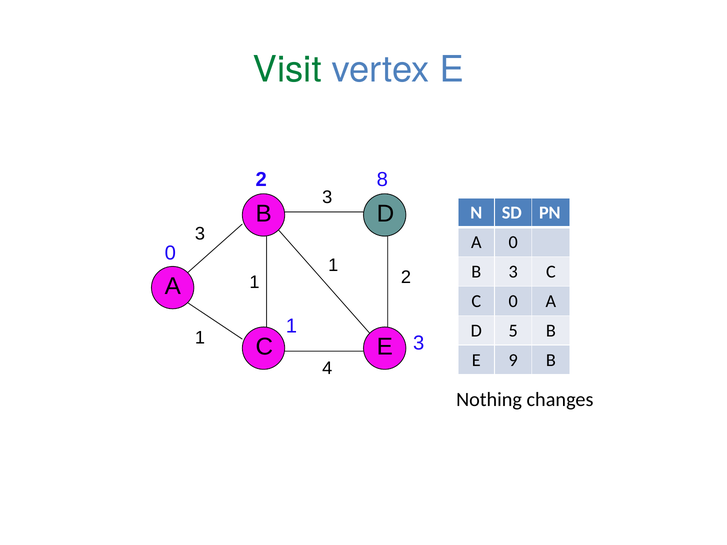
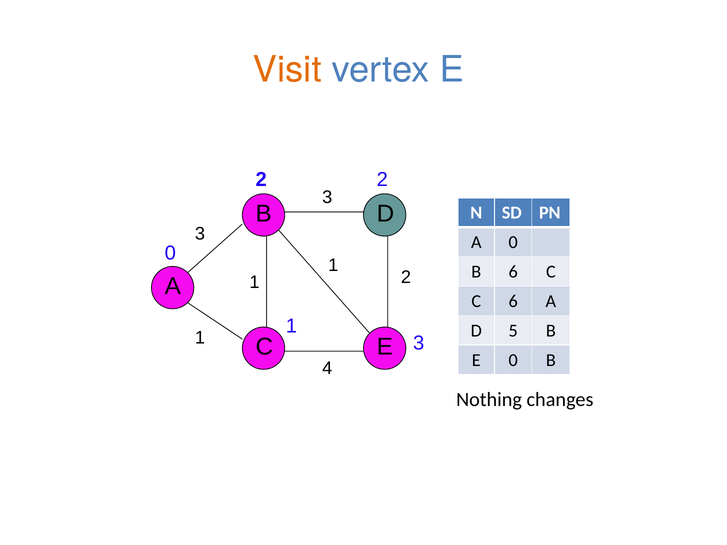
Visit colour: green -> orange (287, 70)
2 8: 8 -> 2 (382, 179)
3: 3 -> 6 (513, 272)
C 0: 0 -> 6 (513, 301)
E 9: 9 -> 0 (513, 360)
